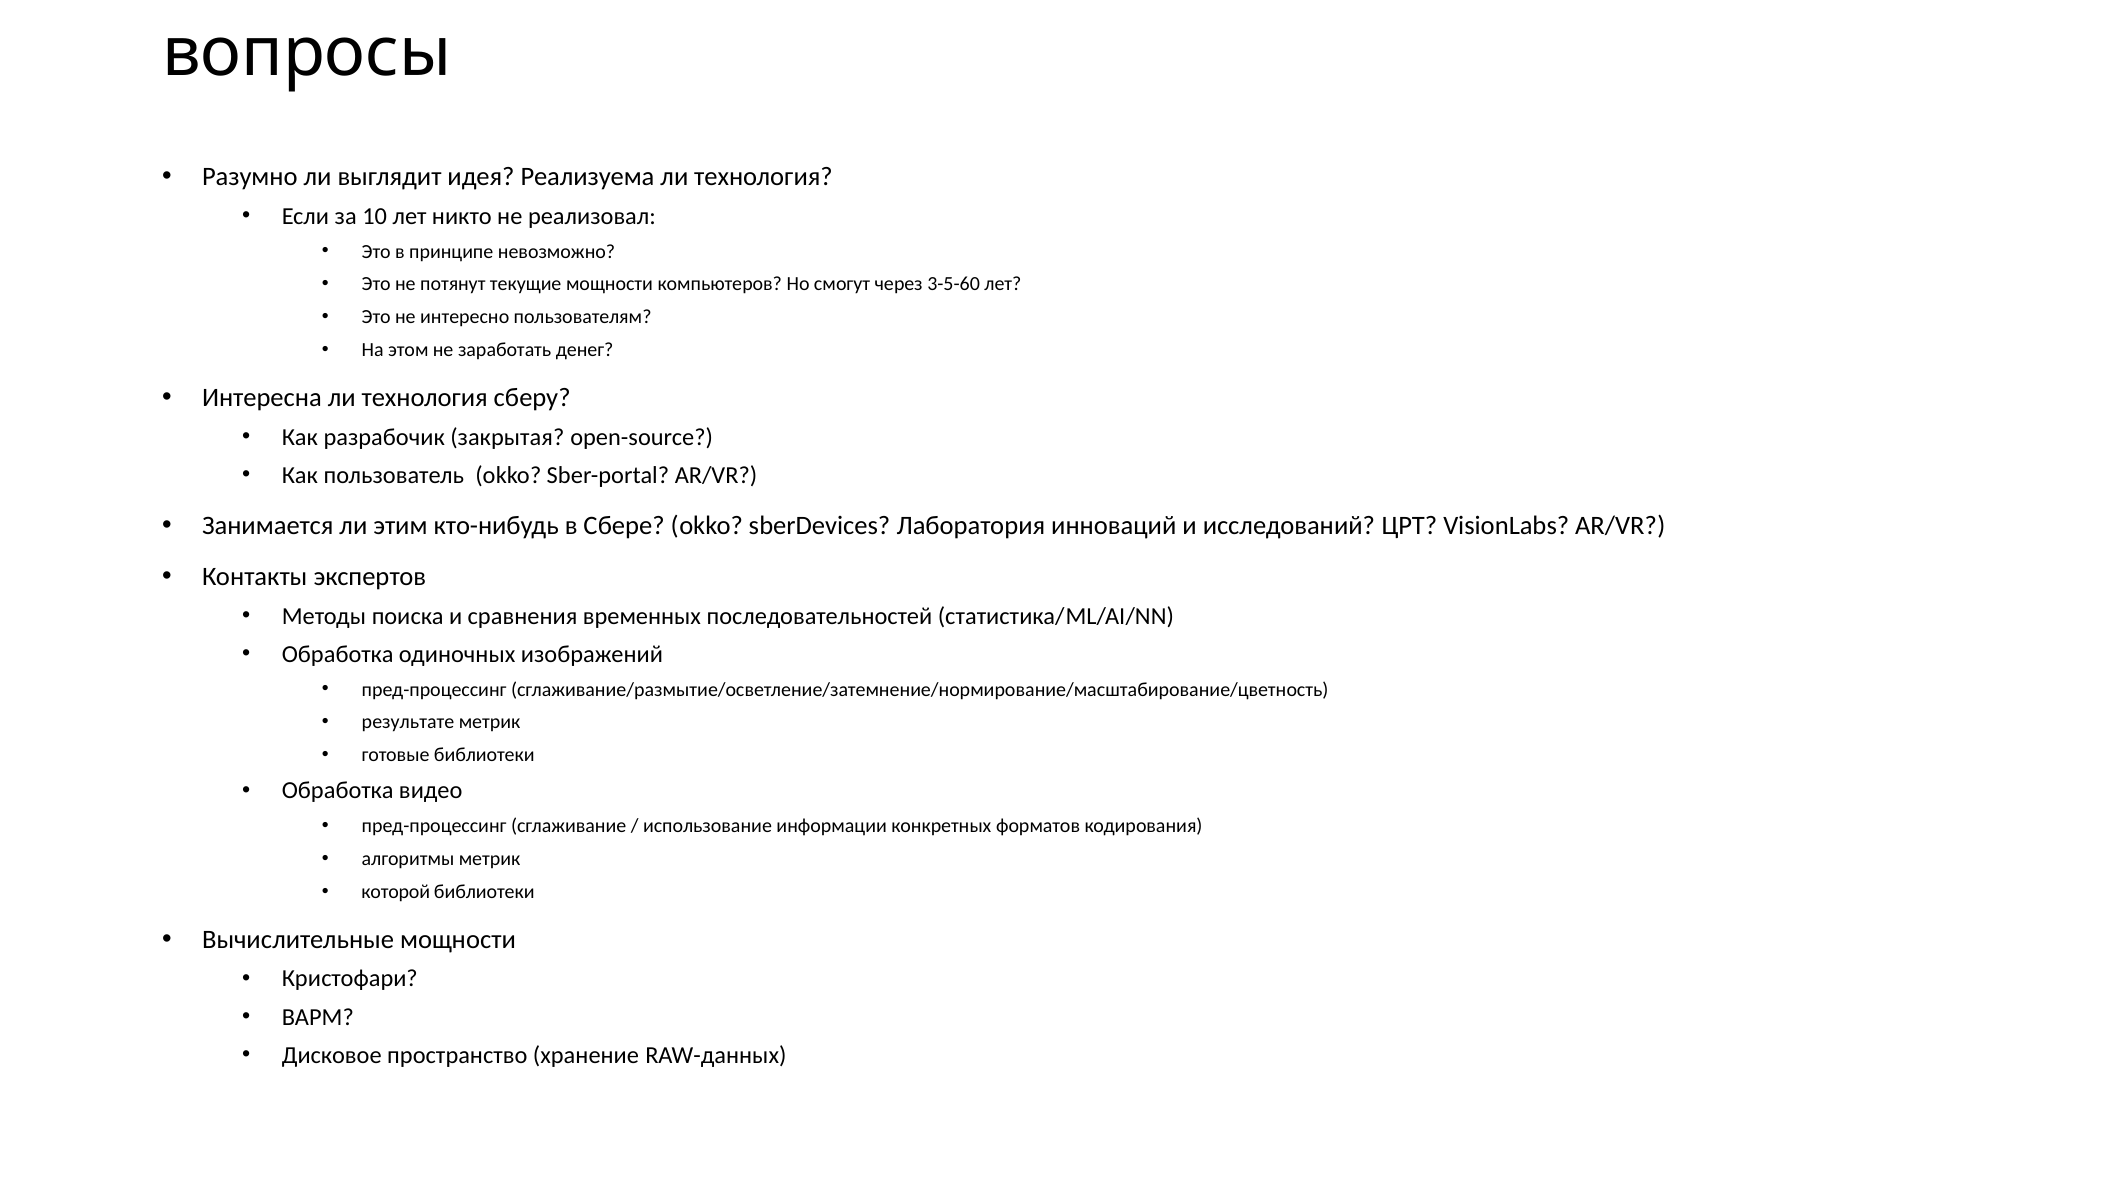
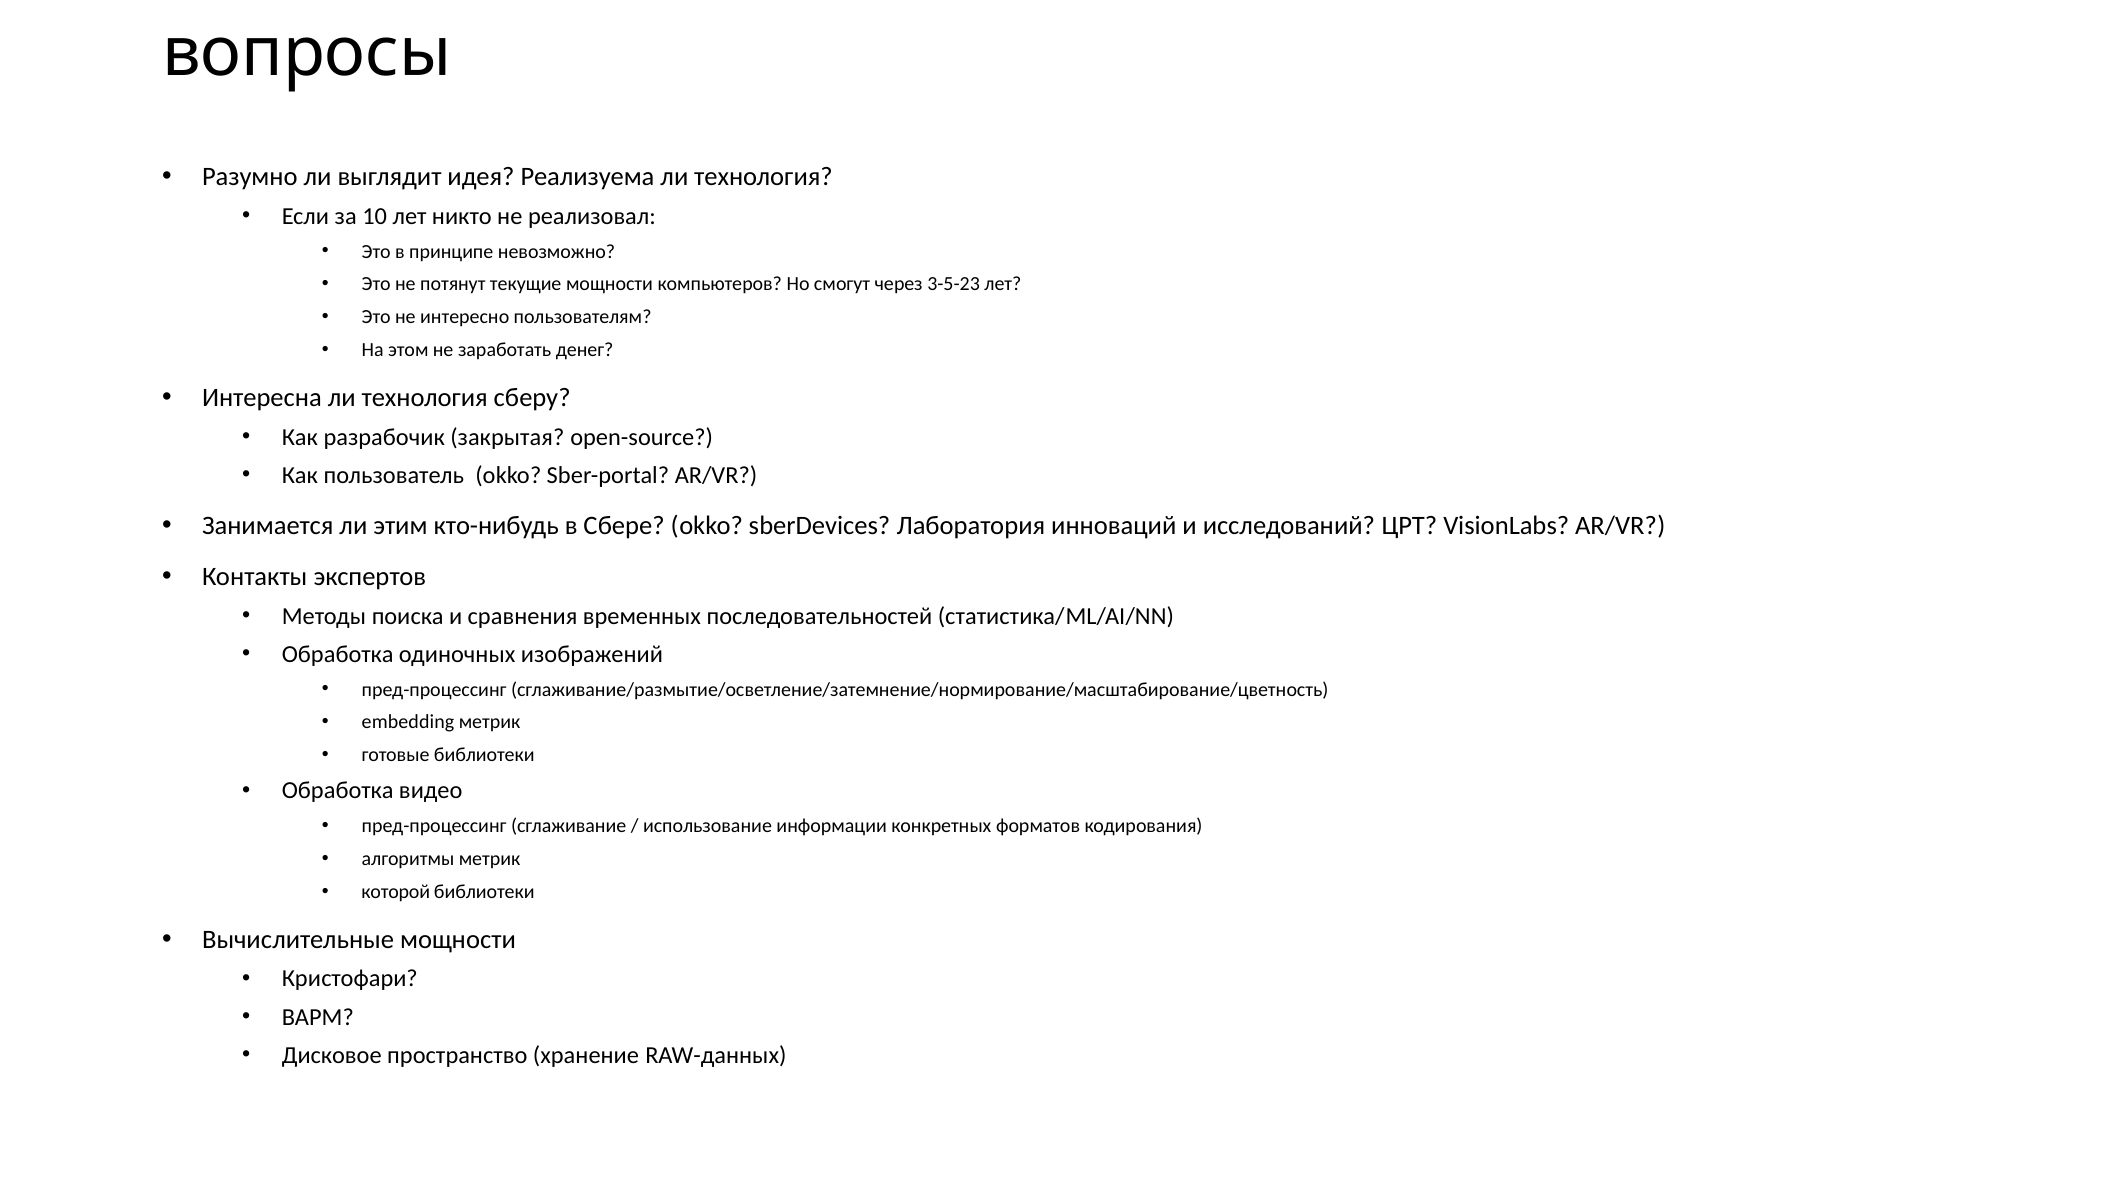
3-5-60: 3-5-60 -> 3-5-23 (954, 284)
результате: результате -> embedding (408, 722)
